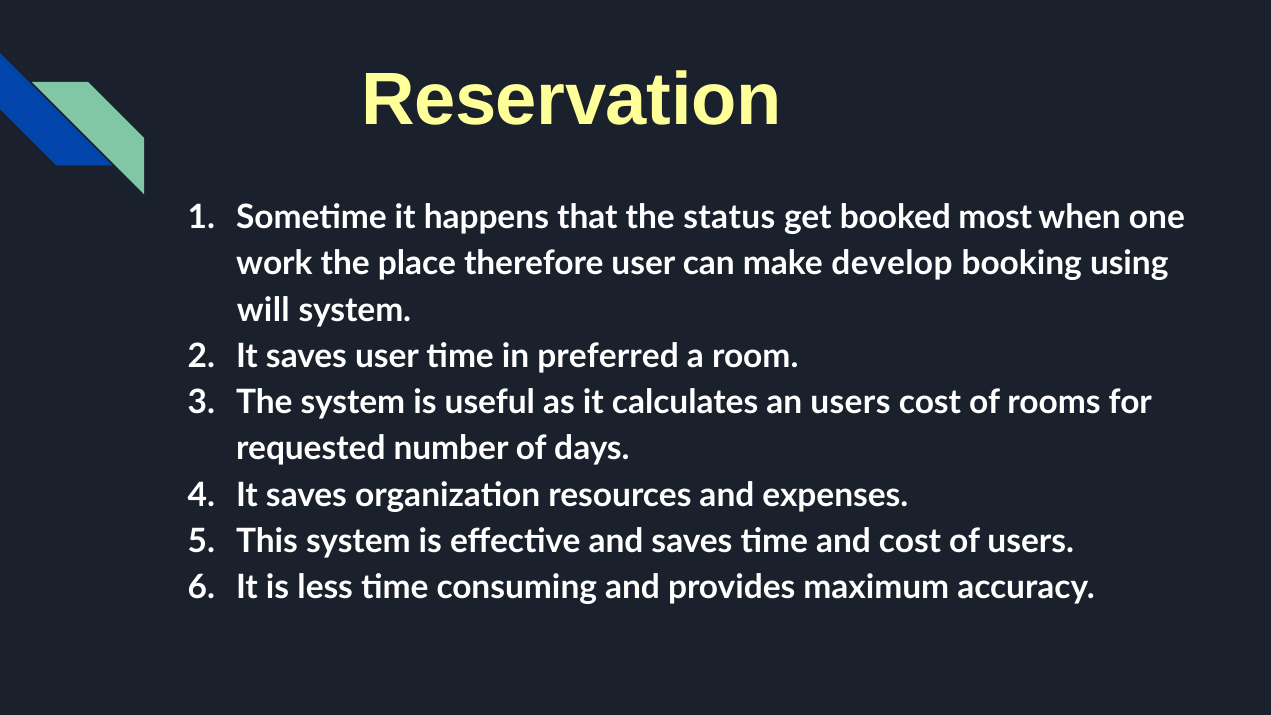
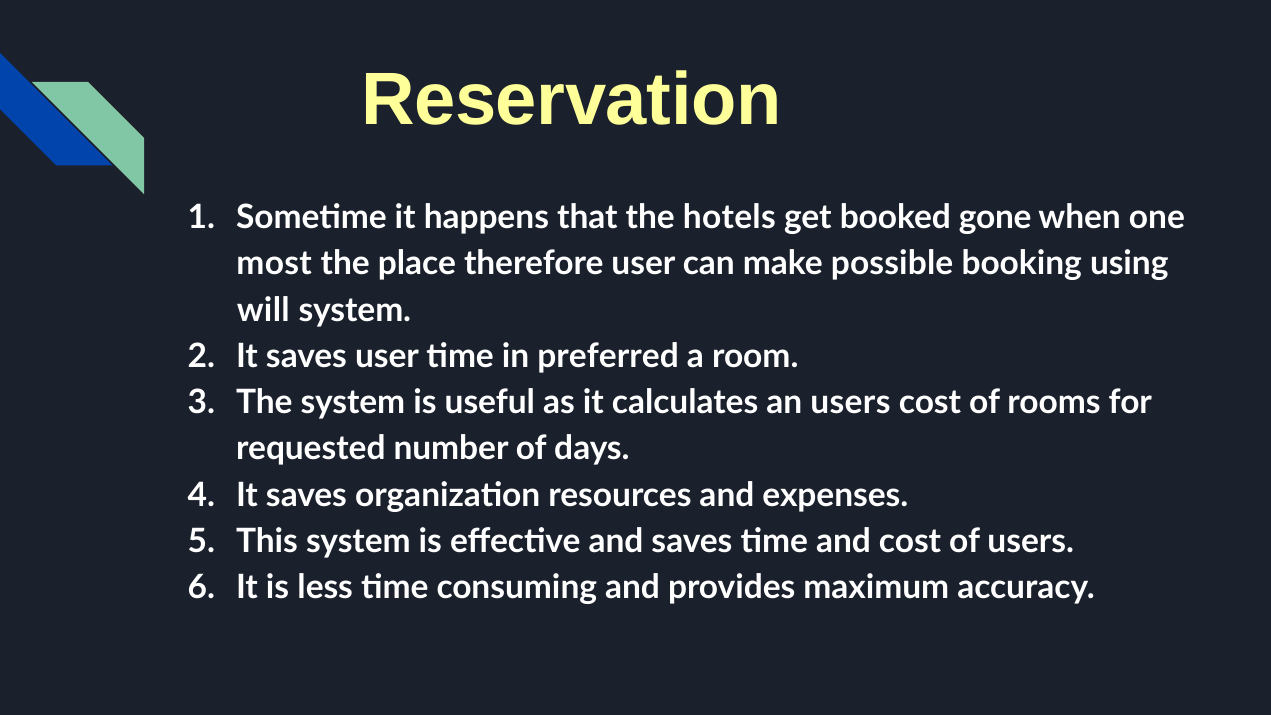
status: status -> hotels (729, 218)
most: most -> gone (995, 218)
work: work -> most (274, 264)
develop: develop -> possible (892, 264)
